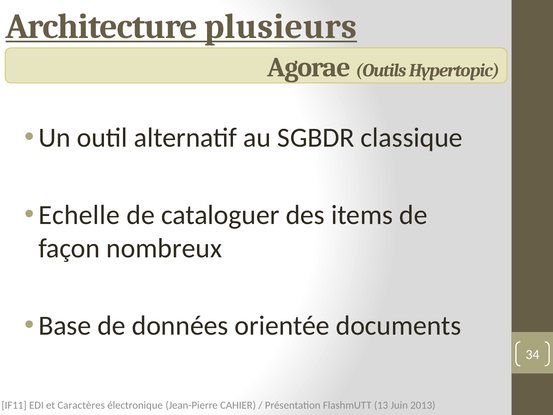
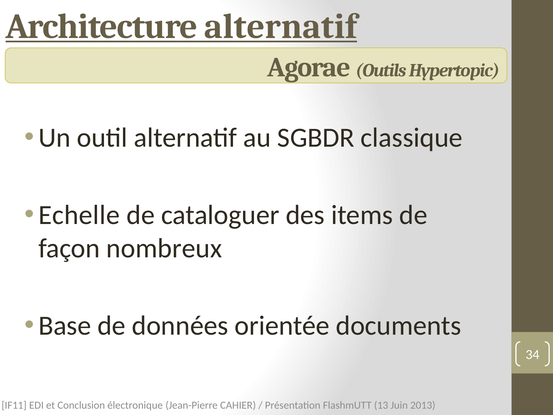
Architecture plusieurs: plusieurs -> alternatif (281, 26)
Caractères: Caractères -> Conclusion (81, 405)
